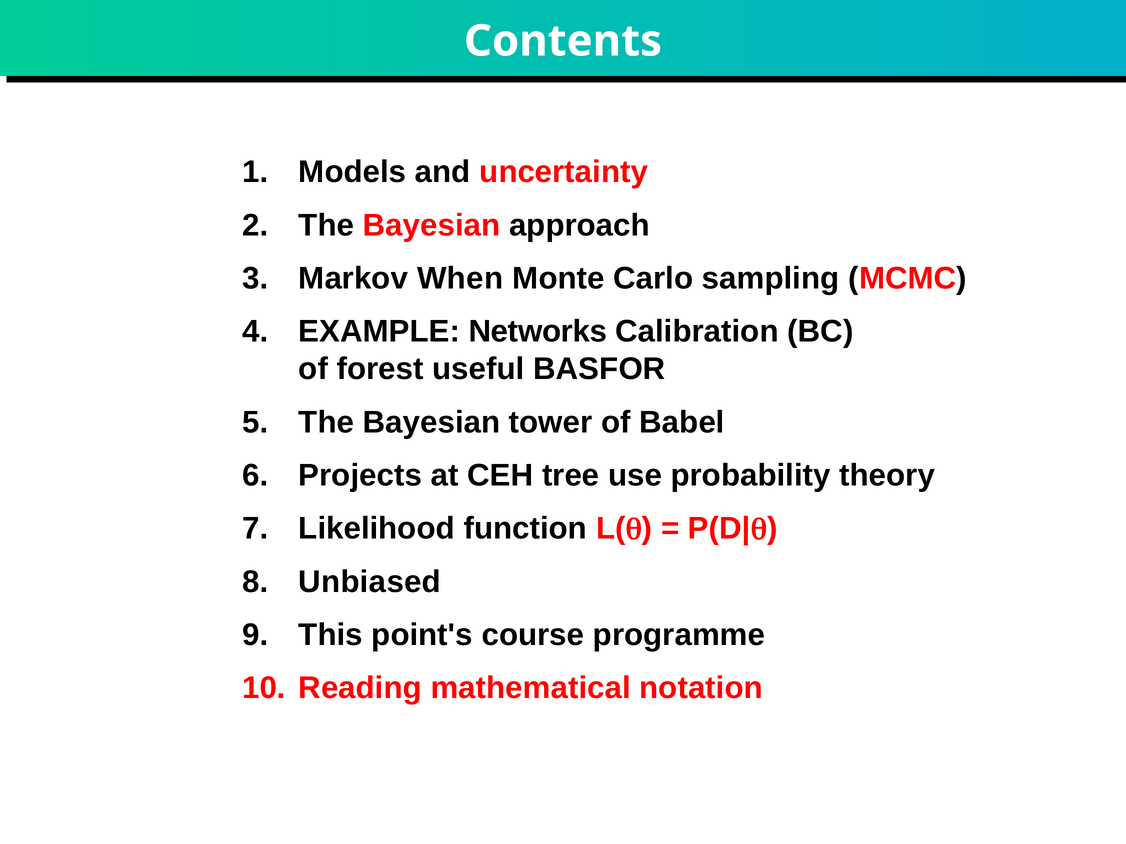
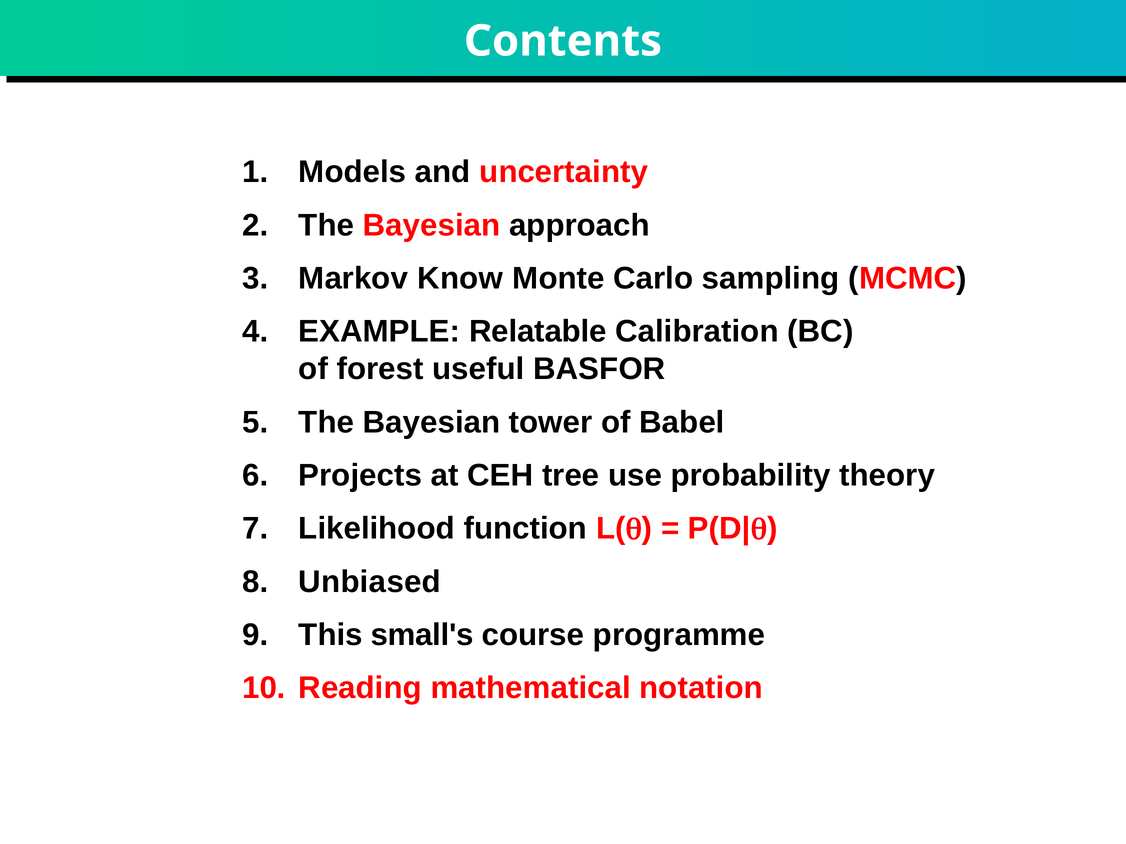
When: When -> Know (460, 279)
Networks: Networks -> Relatable (538, 332)
point's: point's -> small's (422, 635)
